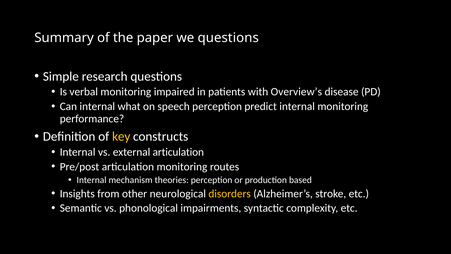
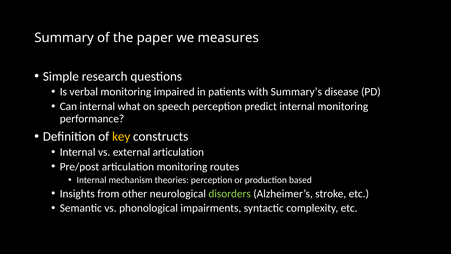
we questions: questions -> measures (228, 38)
Overview’s: Overview’s -> Summary’s (296, 92)
disorders colour: yellow -> light green (230, 193)
